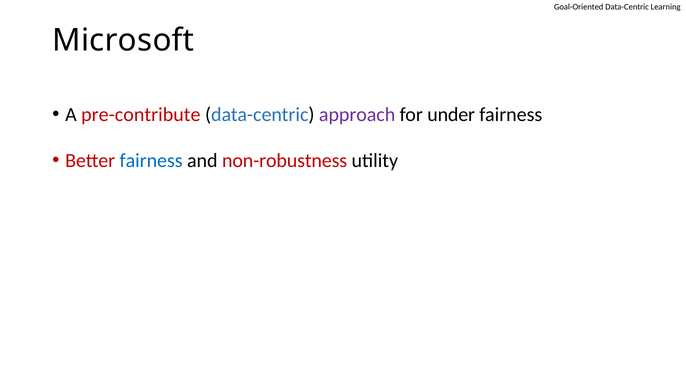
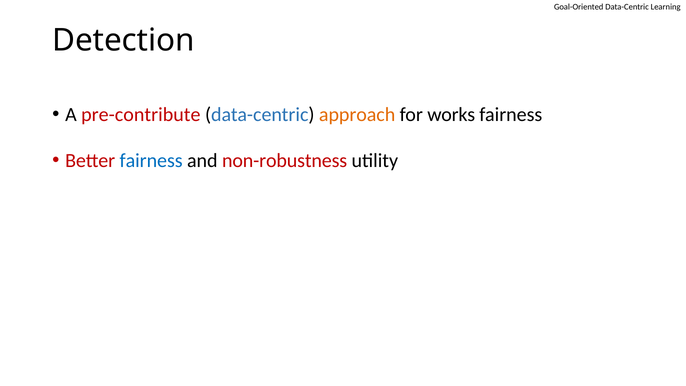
Microsoft: Microsoft -> Detection (123, 41)
approach colour: purple -> orange (357, 115)
under: under -> works (451, 115)
